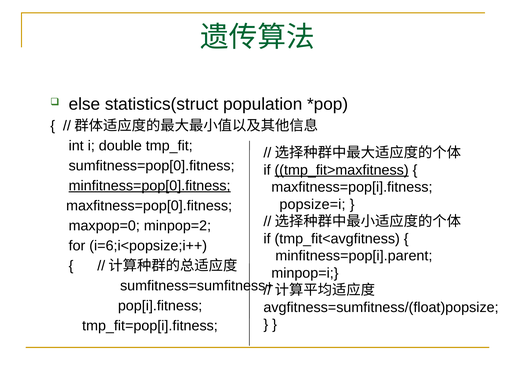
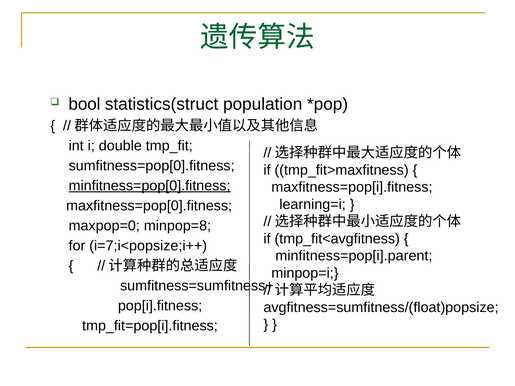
else: else -> bool (84, 104)
tmp_fit>maxfitness underline: present -> none (342, 170)
popsize=i: popsize=i -> learning=i (313, 204)
minpop=2: minpop=2 -> minpop=8 (177, 226)
i=6;i<popsize;i++: i=6;i<popsize;i++ -> i=7;i<popsize;i++ (148, 246)
